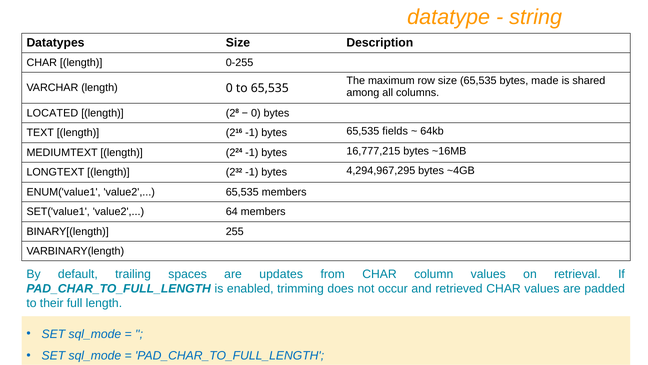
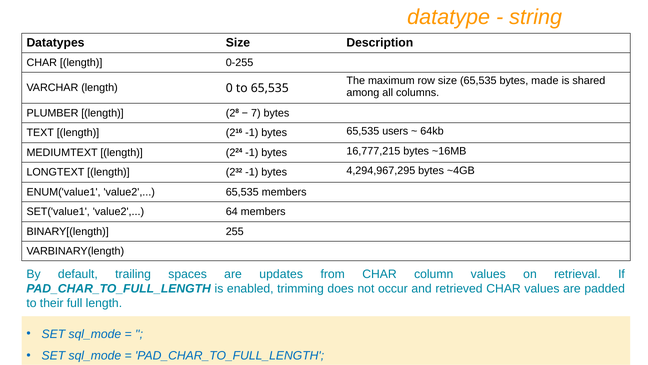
LOCATED: LOCATED -> PLUMBER (52, 113)
0: 0 -> 7 (256, 113)
fields: fields -> users (395, 131)
